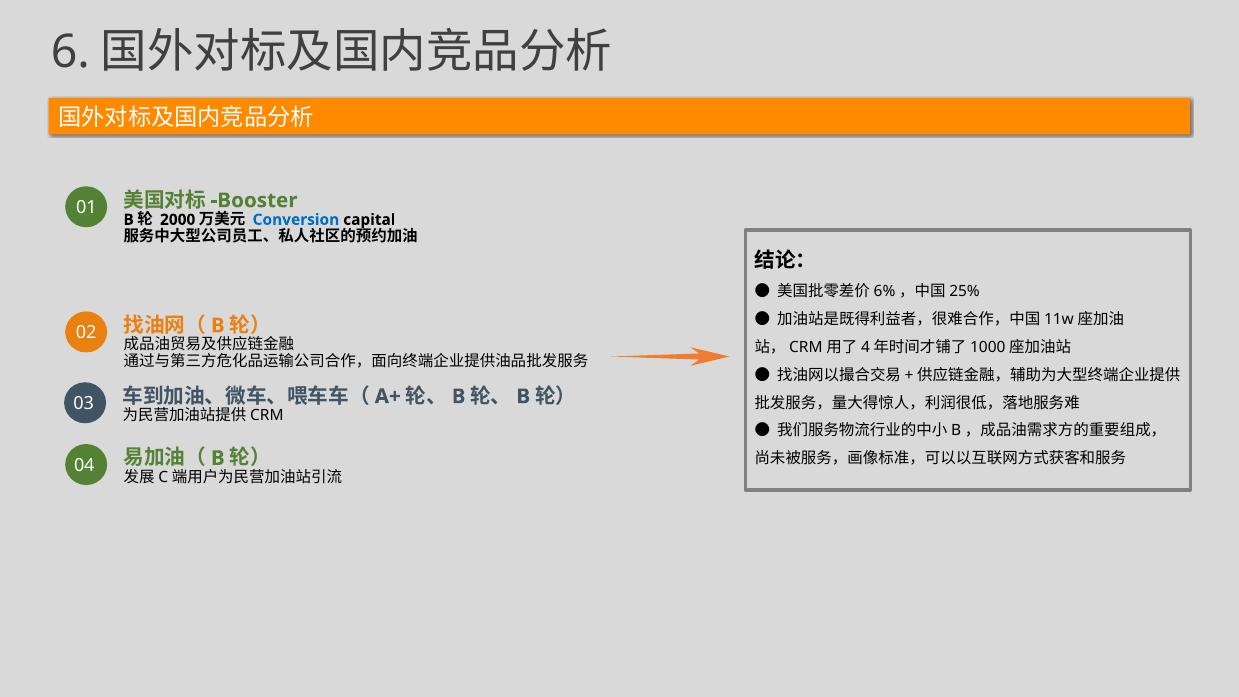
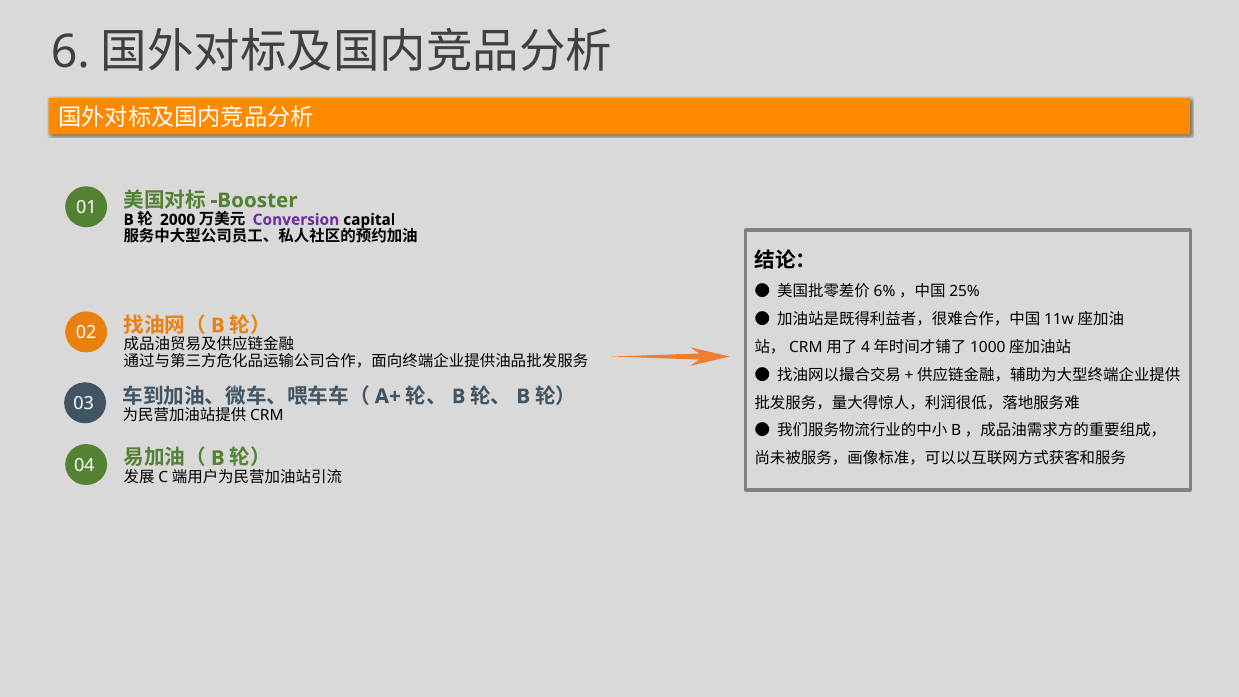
Conversion colour: blue -> purple (296, 220)
